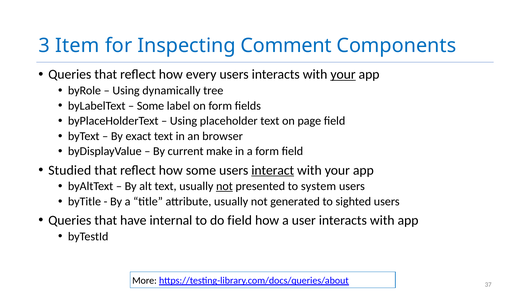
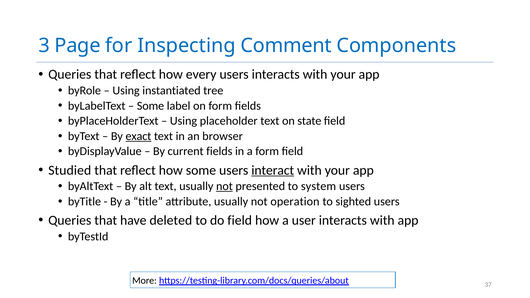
Item: Item -> Page (78, 46)
your underline: present -> none (343, 74)
dynamically: dynamically -> instantiated (171, 91)
page: page -> state (309, 121)
exact underline: none -> present (138, 136)
current make: make -> fields (219, 151)
generated: generated -> operation (295, 202)
internal: internal -> deleted (171, 220)
